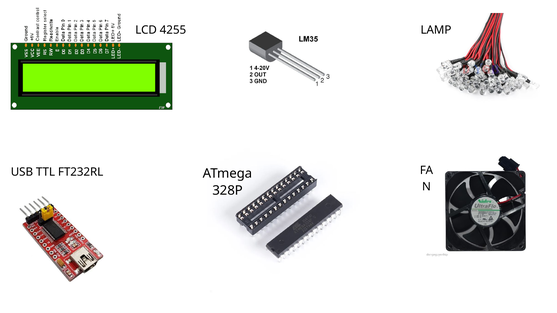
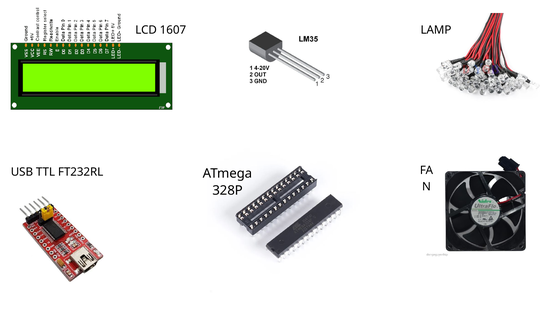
4255: 4255 -> 1607 (173, 30)
